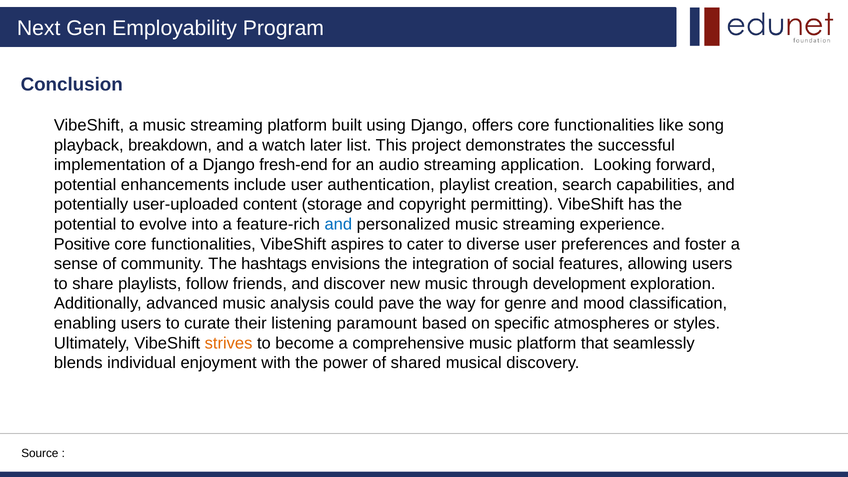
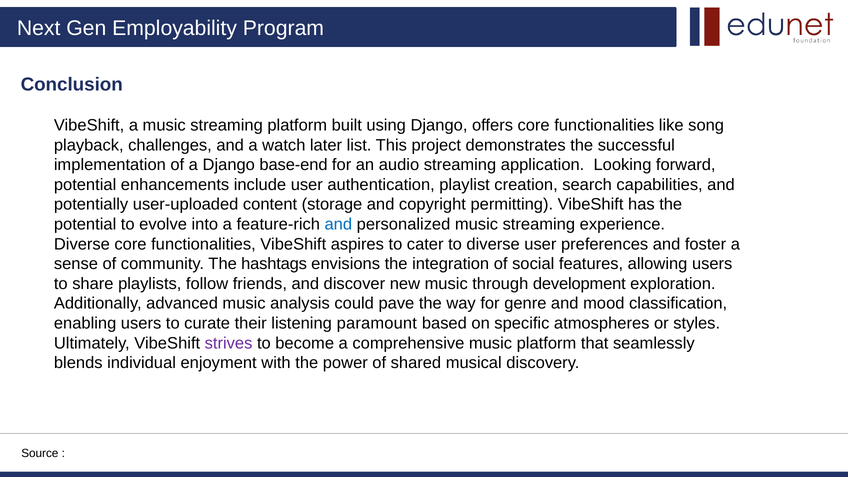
breakdown: breakdown -> challenges (170, 145)
fresh-end: fresh-end -> base-end (294, 165)
Positive: Positive -> Diverse (82, 244)
strives colour: orange -> purple (229, 343)
